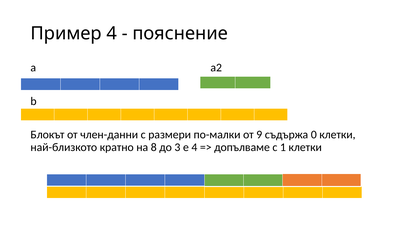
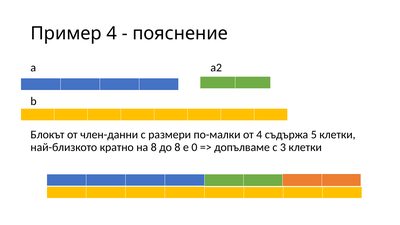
от 9: 9 -> 4 (259, 135)
0: 0 -> 5 (314, 135)
до 3: 3 -> 8 (177, 147)
е 4: 4 -> 0 (194, 147)
1: 1 -> 3 (283, 147)
